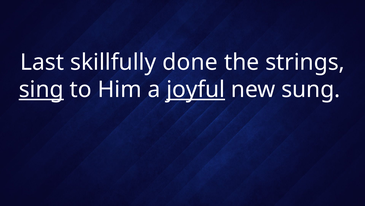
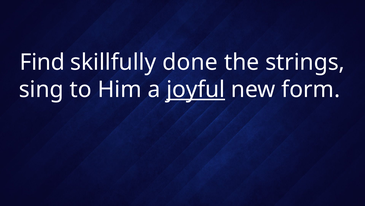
Last: Last -> Find (42, 62)
sing underline: present -> none (41, 89)
sung: sung -> form (311, 89)
